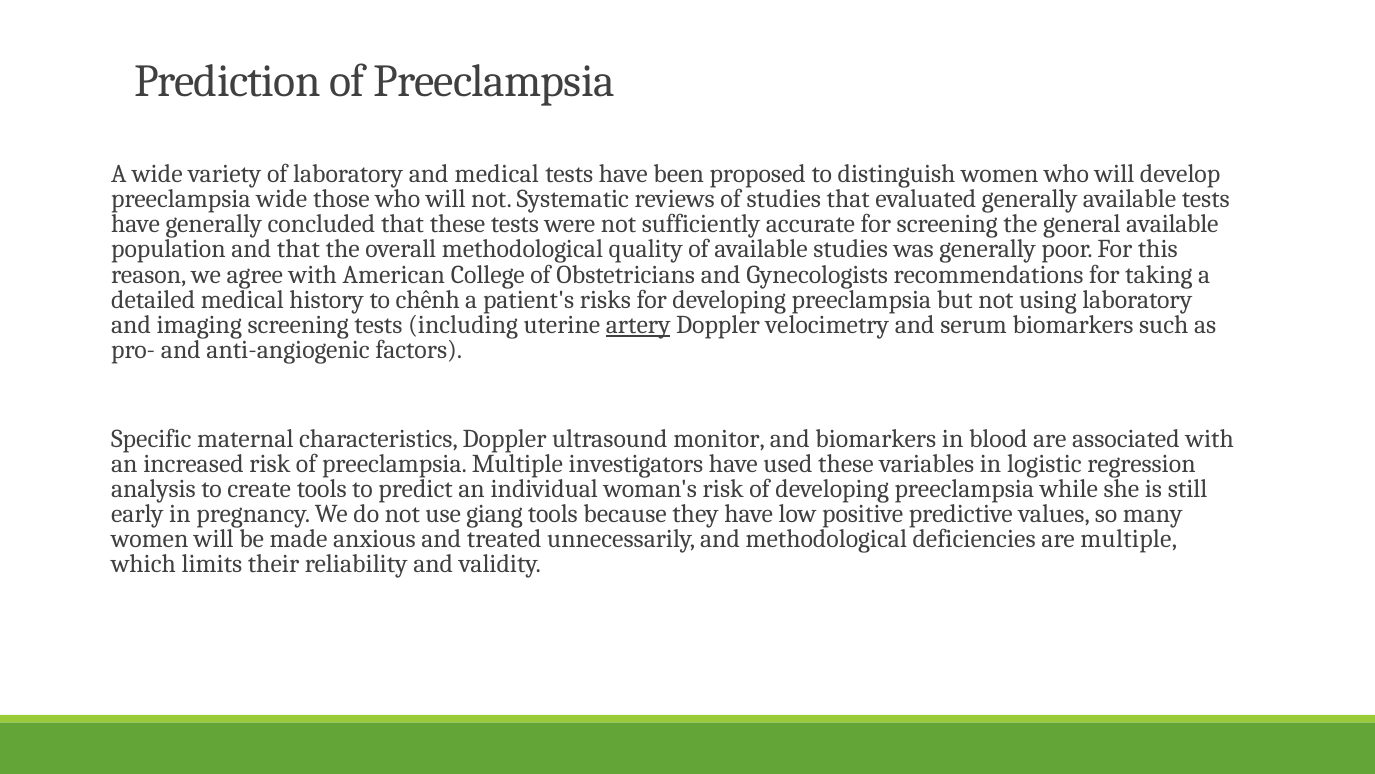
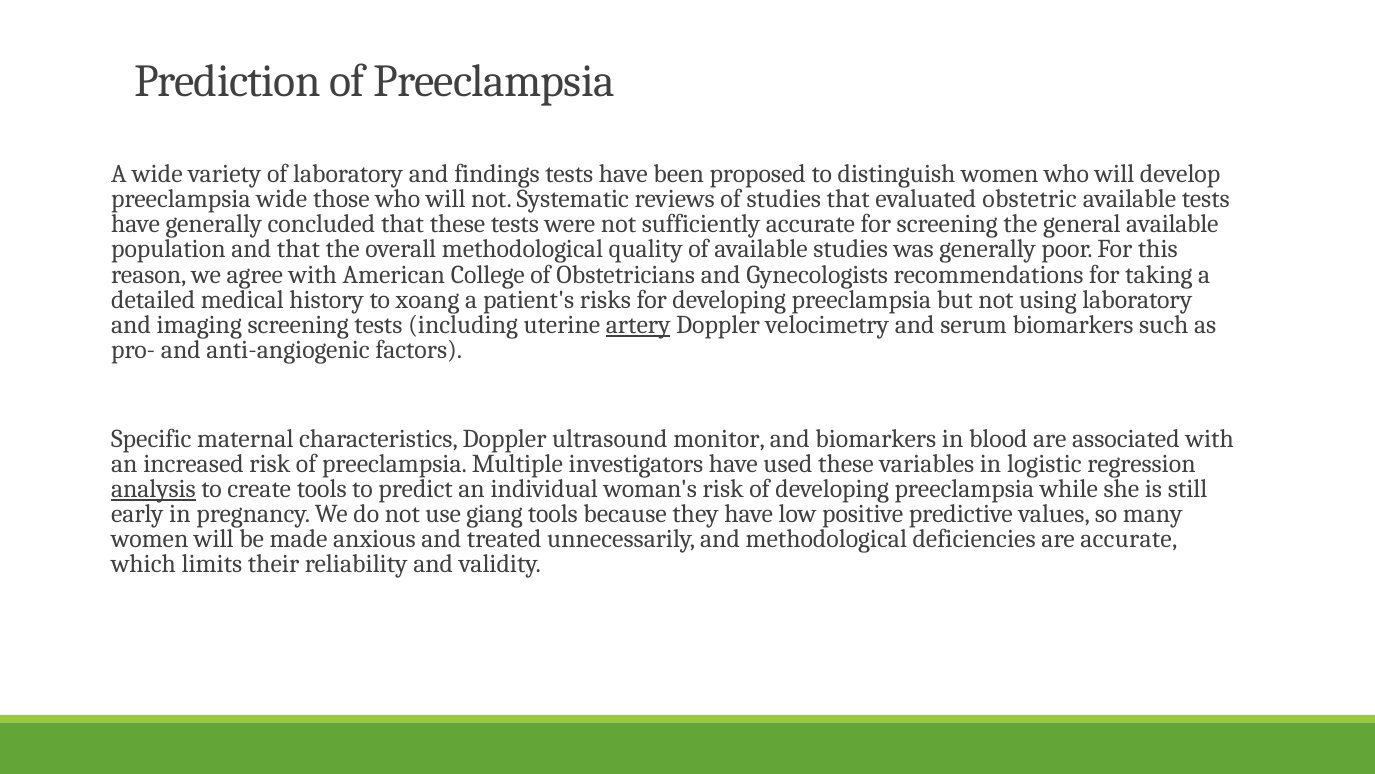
and medical: medical -> findings (497, 174)
evaluated generally: generally -> obstetric (1030, 199)
chênh: chênh -> xoang (428, 299)
analysis underline: none -> present (153, 488)
are multiple: multiple -> accurate (1129, 538)
